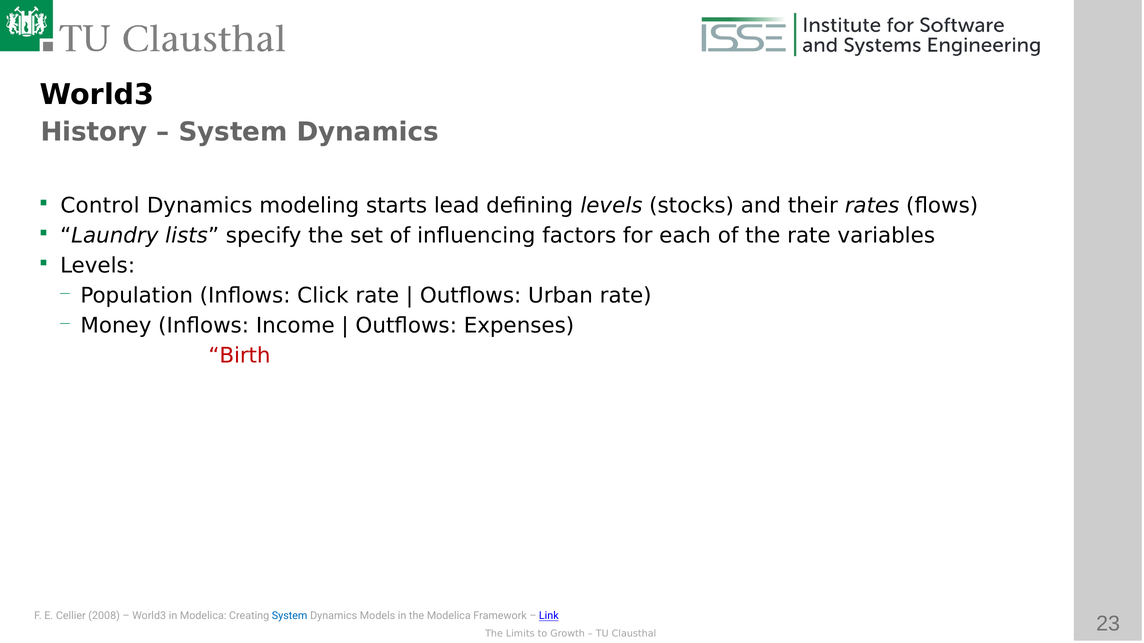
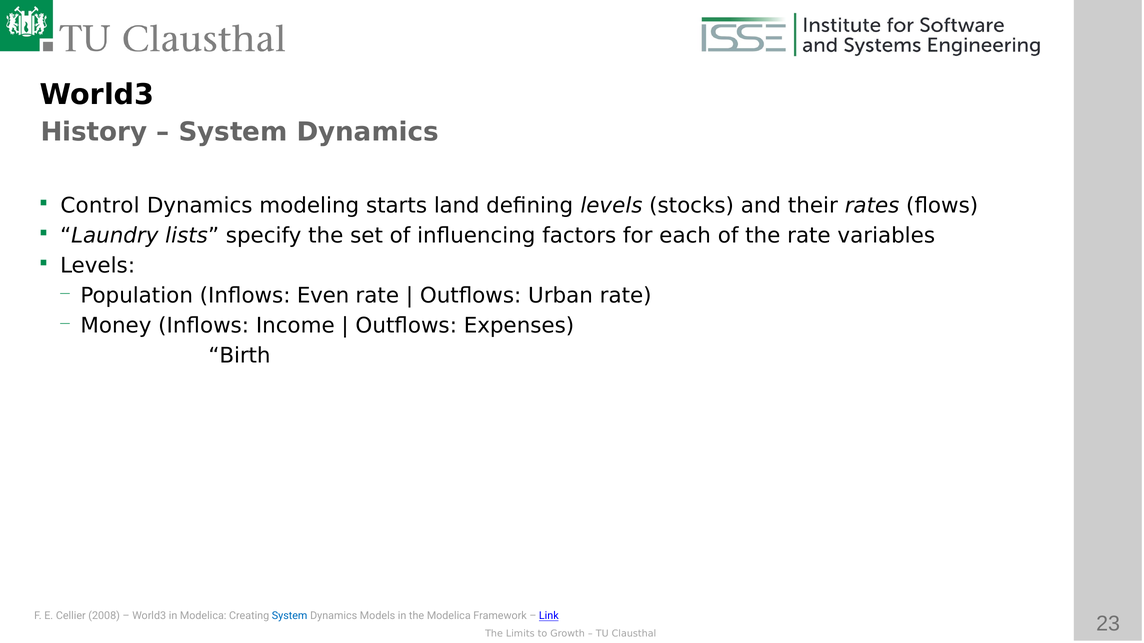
lead: lead -> land (457, 206)
Click: Click -> Even (323, 296)
Birth colour: red -> black (239, 356)
